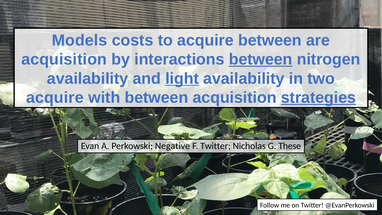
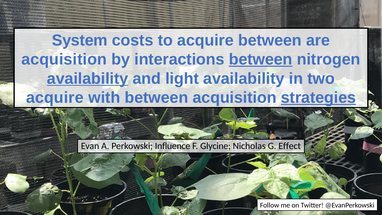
Models: Models -> System (80, 40)
availability underline: none -> present (88, 78)
light underline: present -> none (182, 78)
Negative: Negative -> Influence (173, 146)
F Twitter: Twitter -> Glycine (215, 146)
These: These -> Effect (290, 146)
